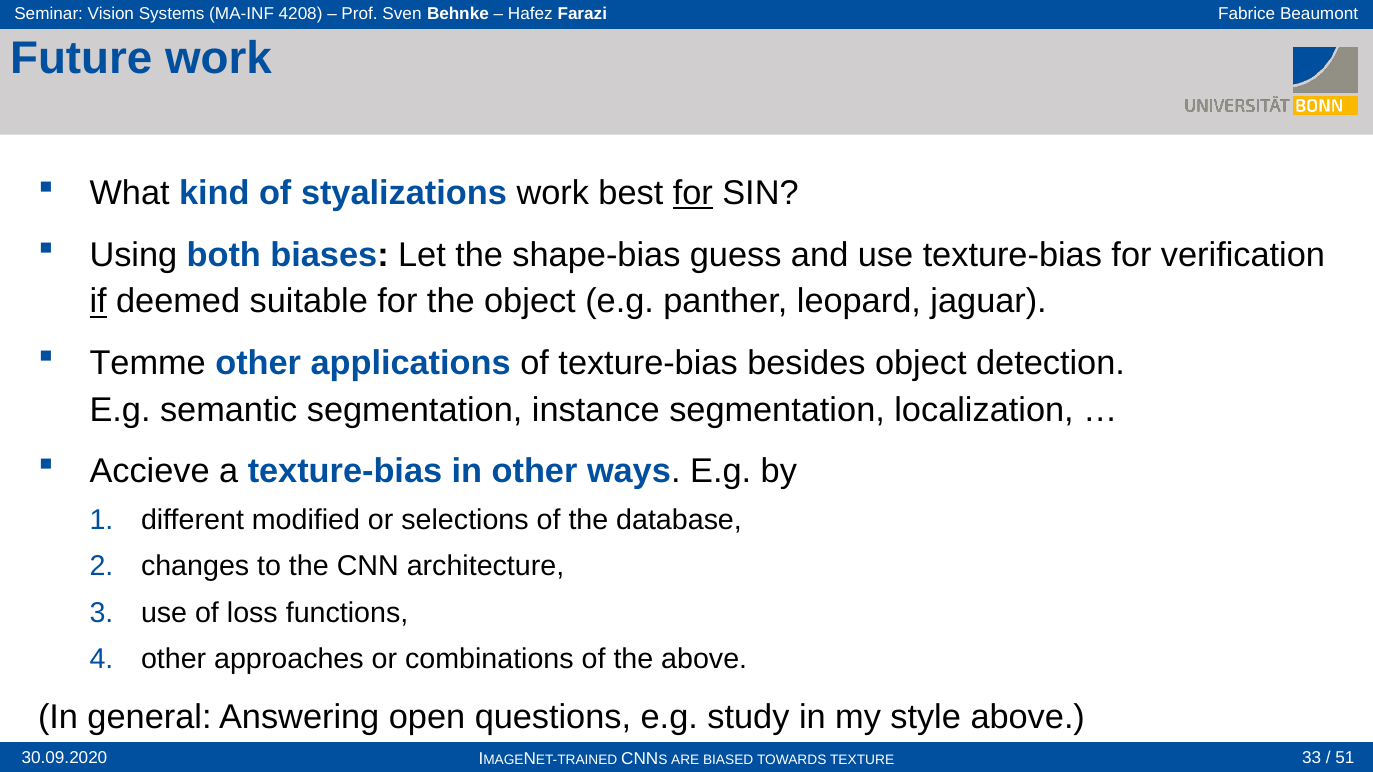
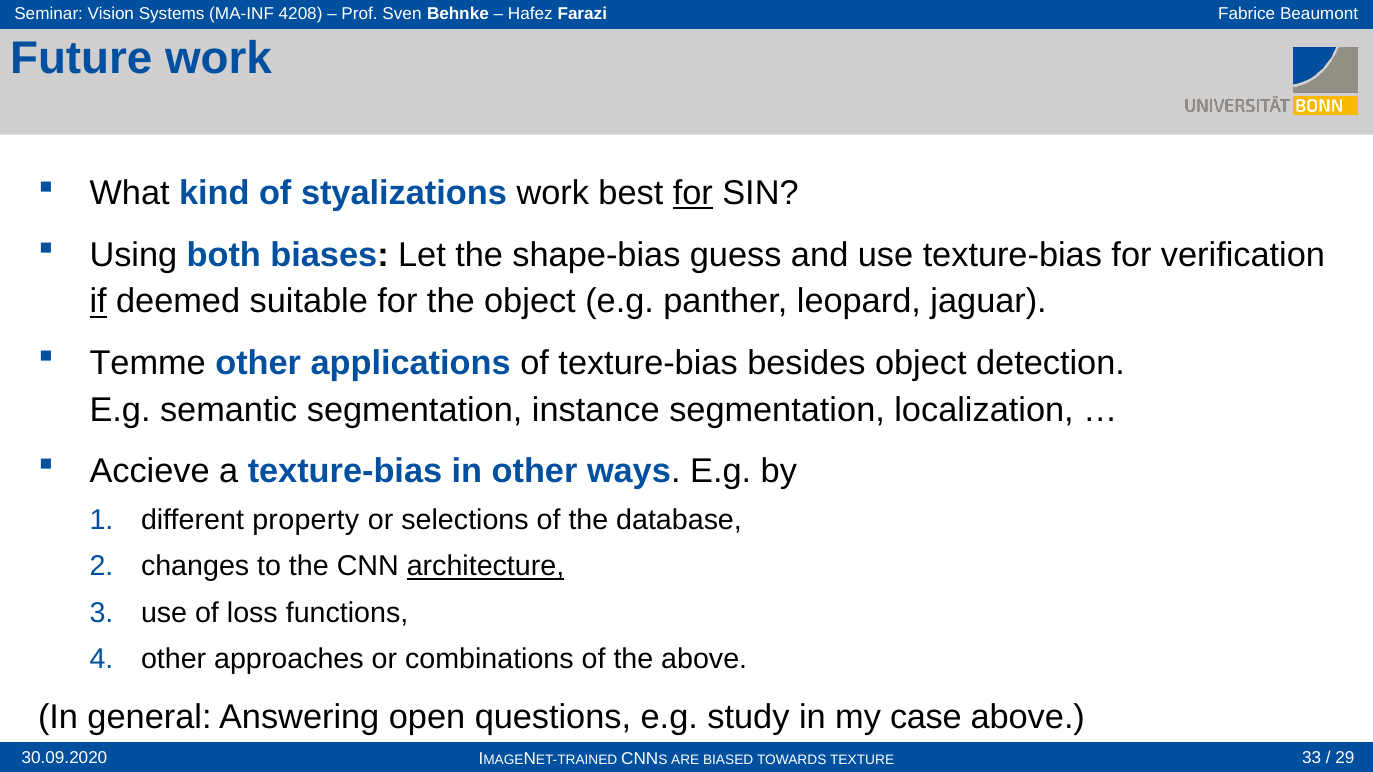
modified: modified -> property (306, 521)
architecture underline: none -> present (485, 567)
style: style -> case (926, 718)
51: 51 -> 29 (1345, 758)
